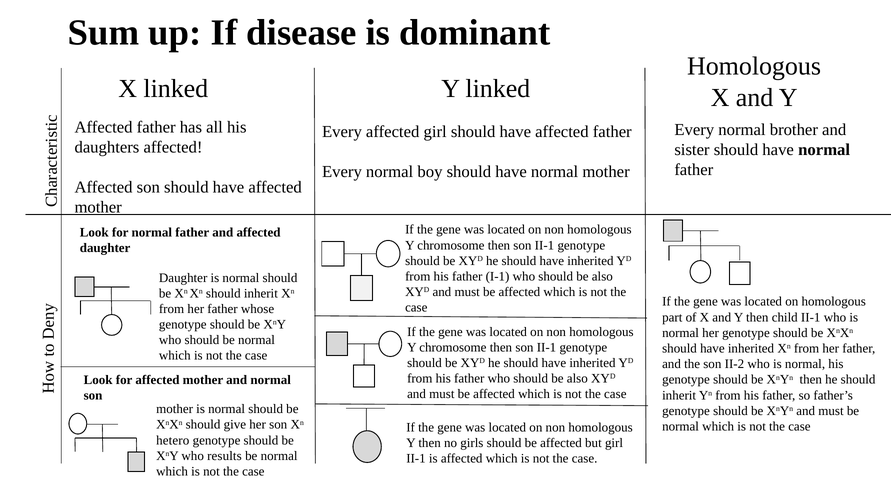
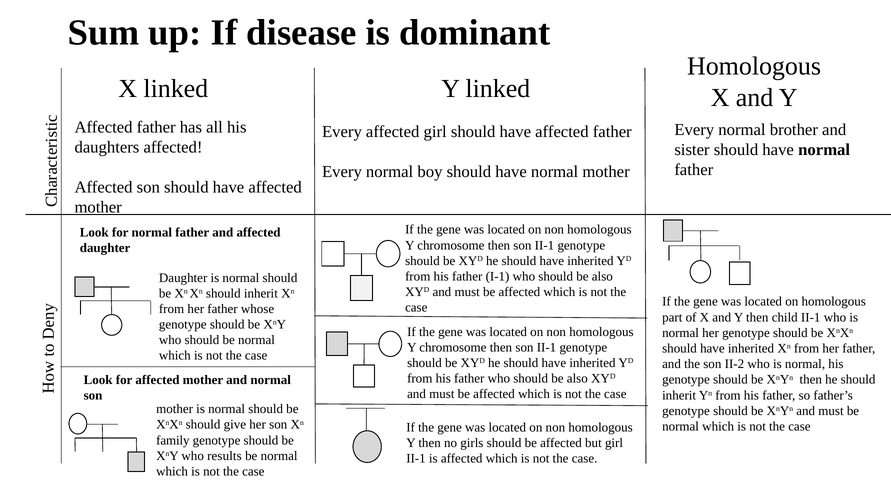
hetero: hetero -> family (173, 440)
